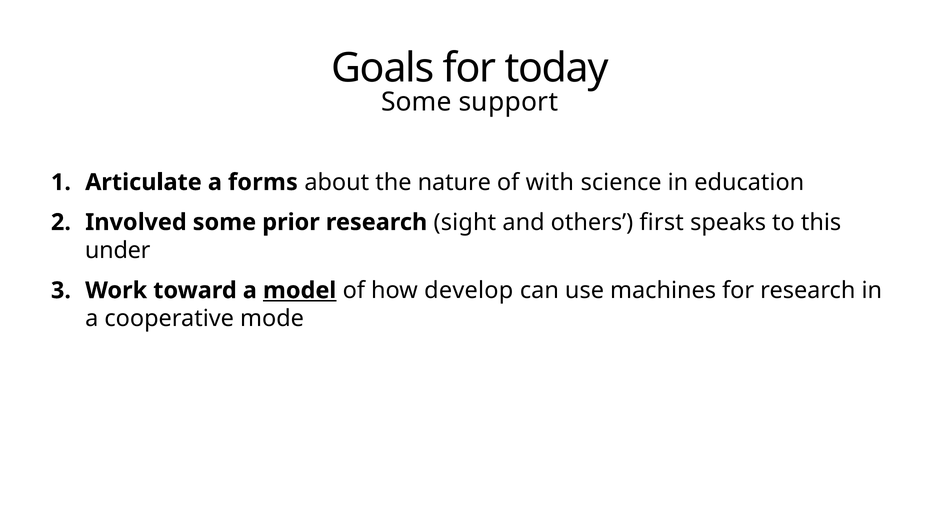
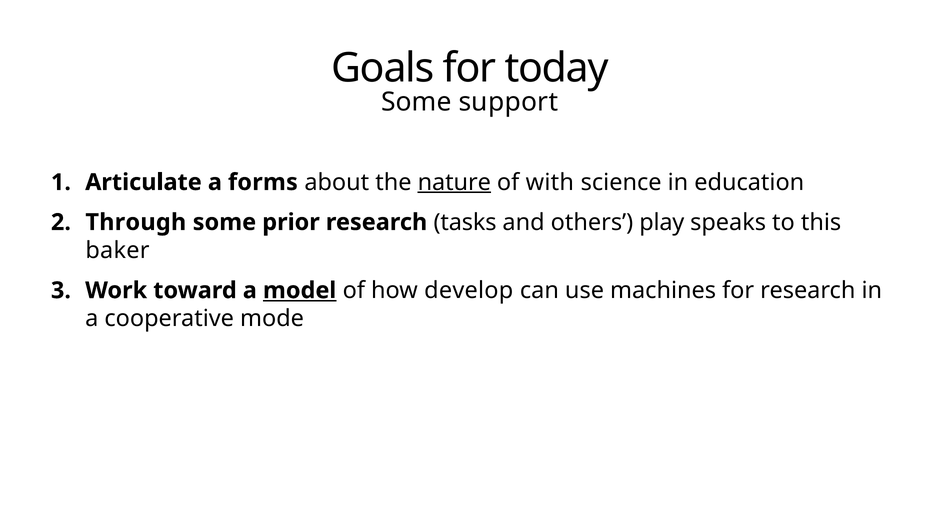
nature underline: none -> present (454, 182)
Involved: Involved -> Through (136, 222)
sight: sight -> tasks (465, 222)
first: first -> play (662, 222)
under: under -> baker (117, 250)
